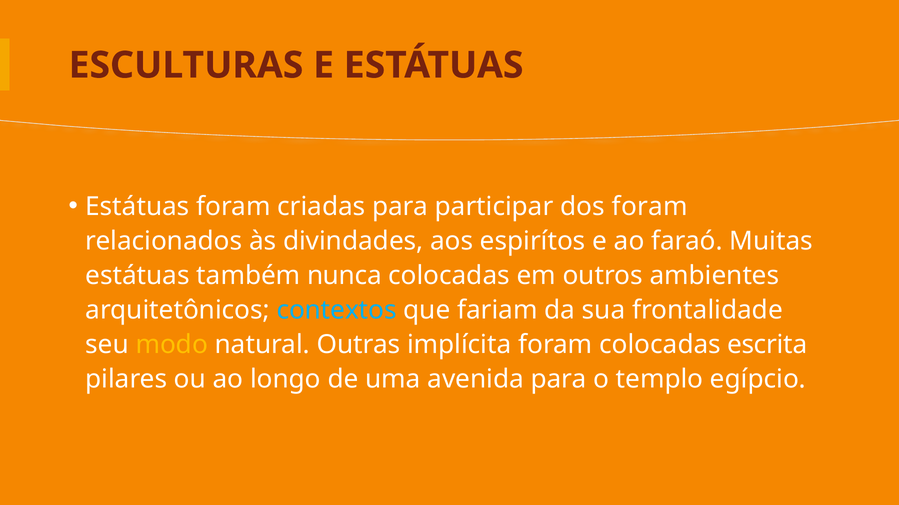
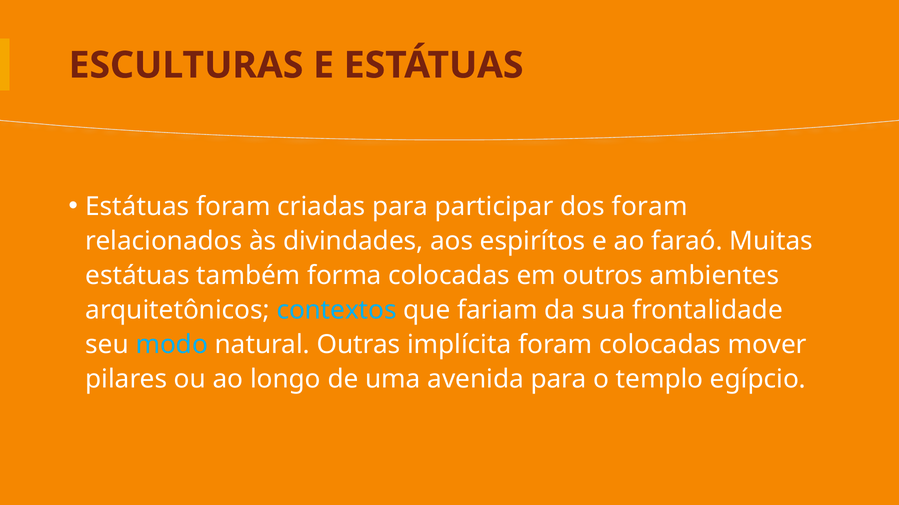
nunca: nunca -> forma (344, 276)
modo colour: yellow -> light blue (172, 345)
escrita: escrita -> mover (767, 345)
